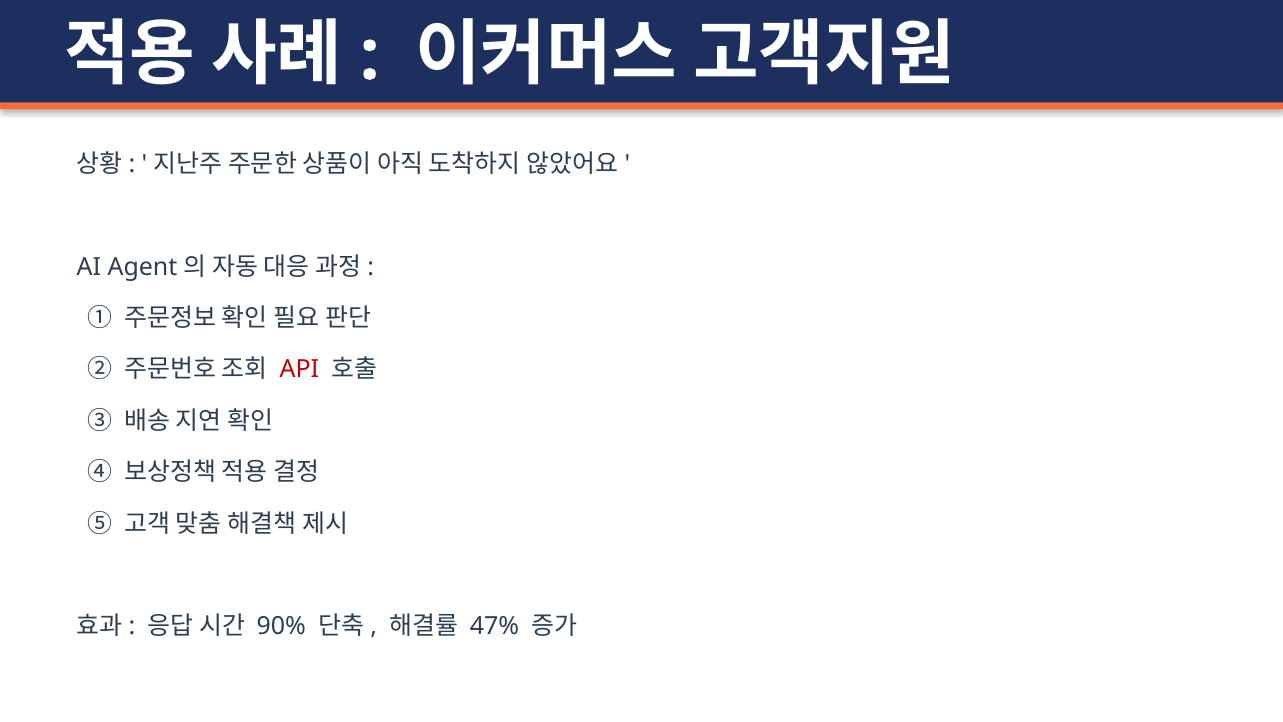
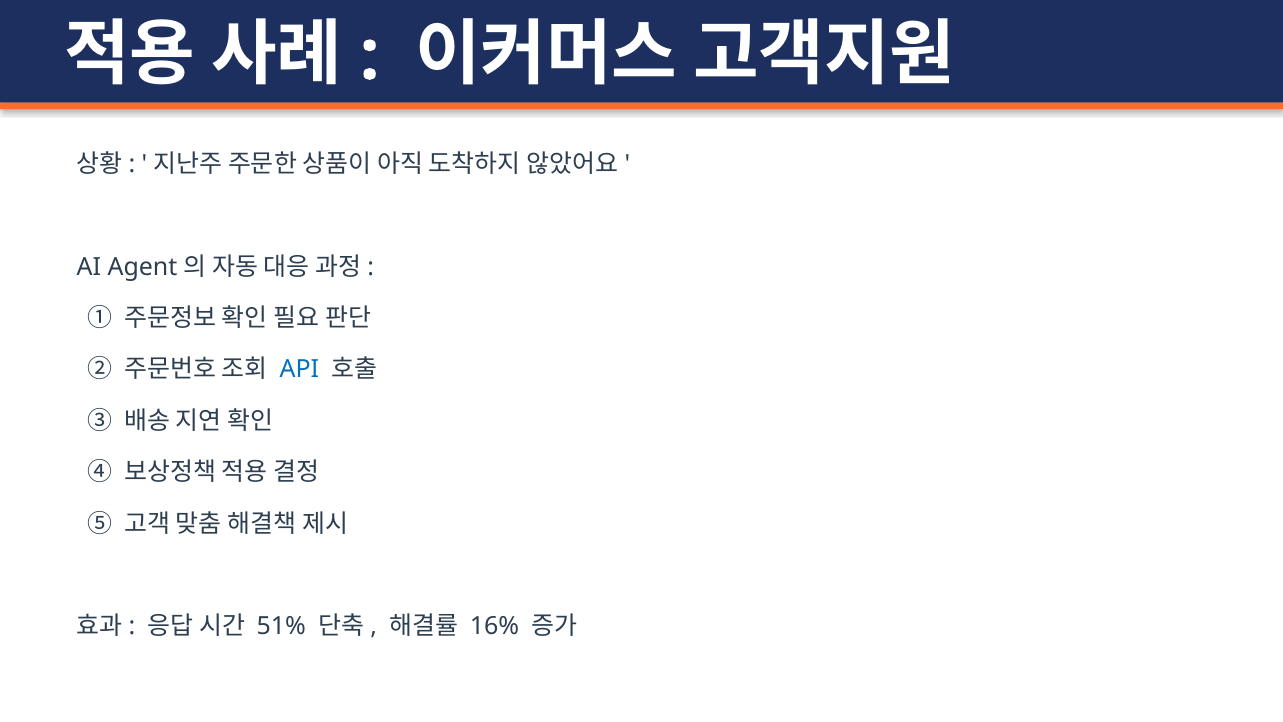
API colour: red -> blue (299, 370)
90%: 90% -> 51% (281, 626)
47%: 47% -> 16% (495, 626)
